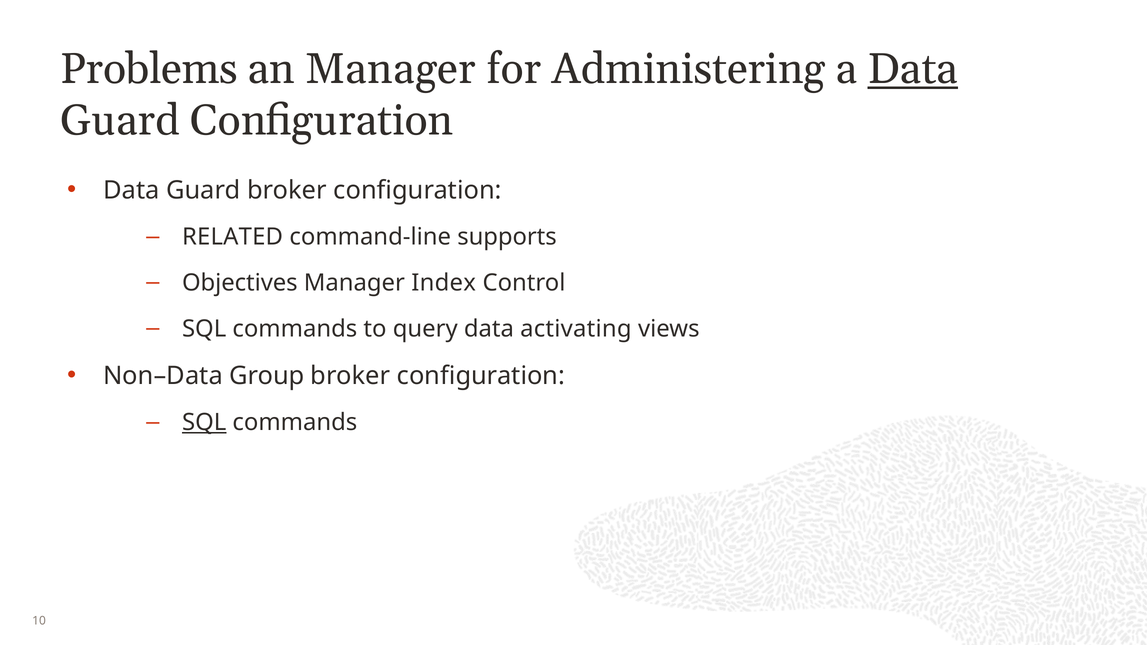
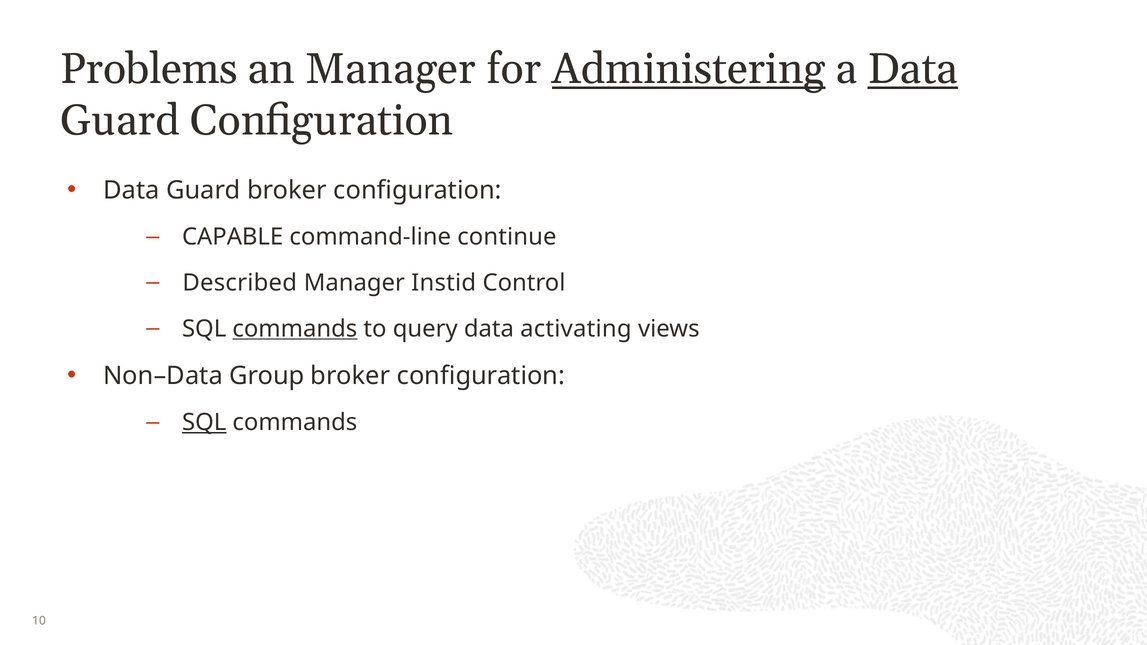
Administering underline: none -> present (689, 69)
RELATED: RELATED -> CAPABLE (233, 237)
supports: supports -> continue (507, 237)
Objectives: Objectives -> Described (240, 283)
Index: Index -> Instid (444, 283)
commands underline: none -> present (295, 329)
